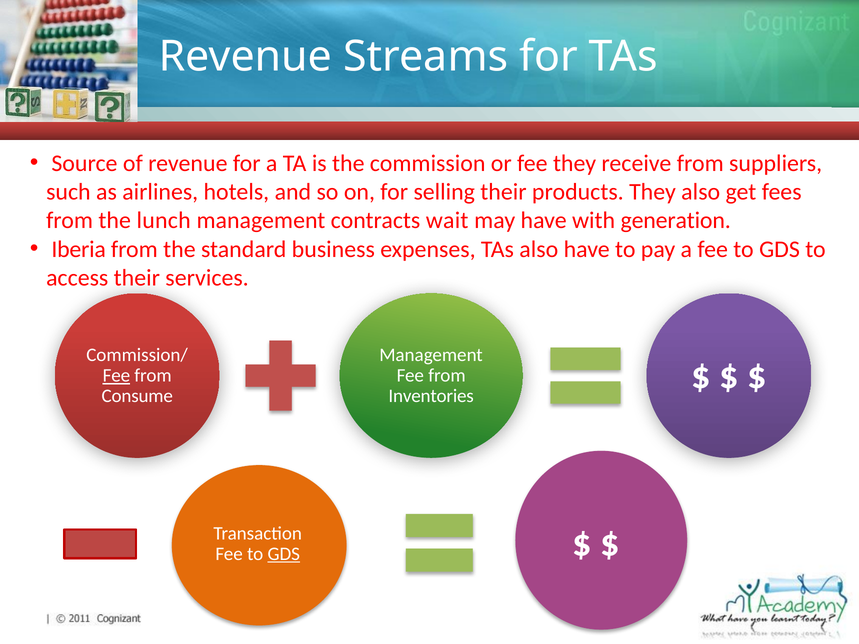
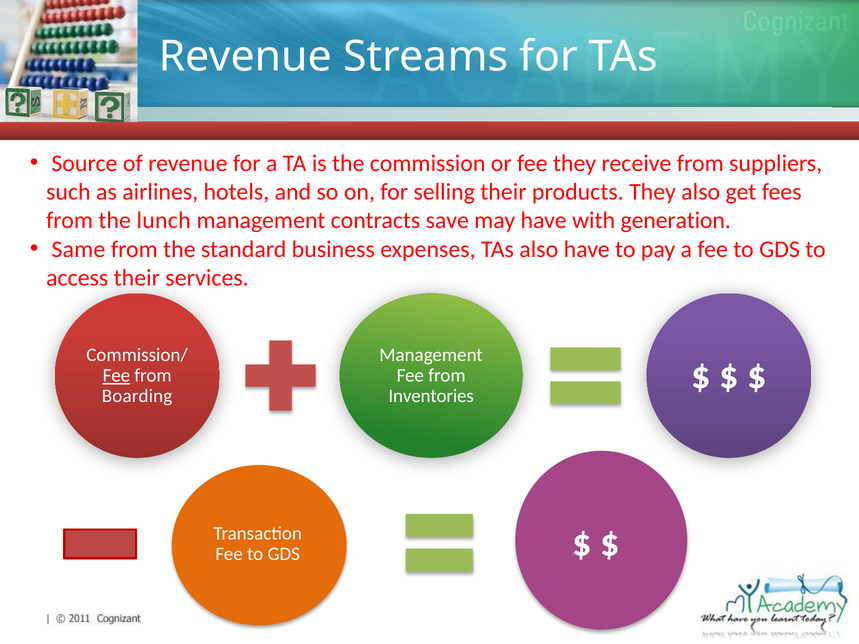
wait: wait -> save (447, 221)
Iberia: Iberia -> Same (78, 249)
Consume: Consume -> Boarding (137, 396)
GDS underline: present -> none (284, 554)
